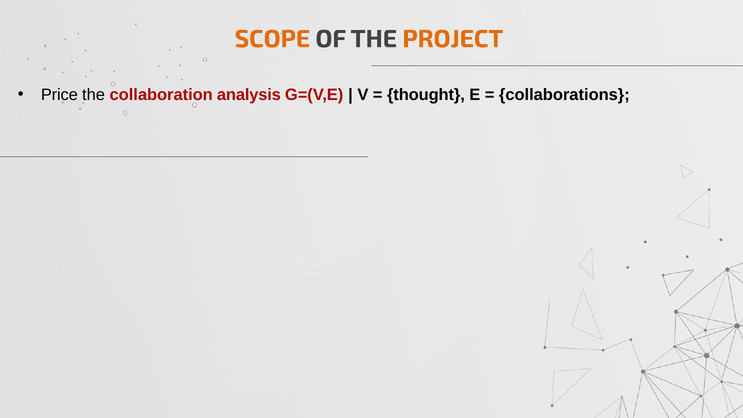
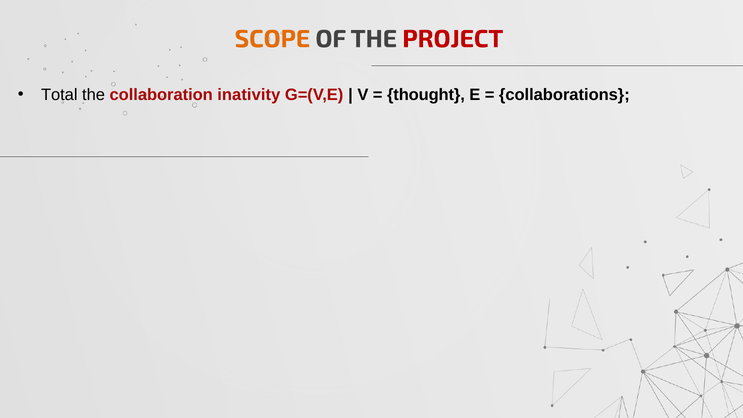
PROJECT colour: orange -> red (453, 39)
Price: Price -> Total (59, 95)
analysis: analysis -> inativity (249, 95)
